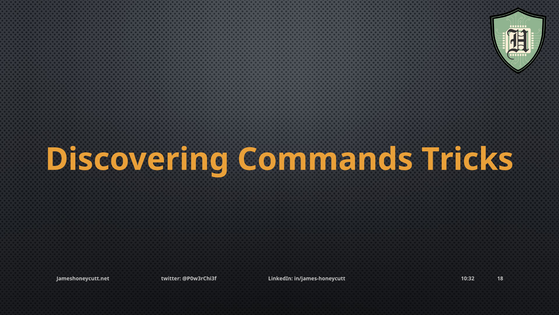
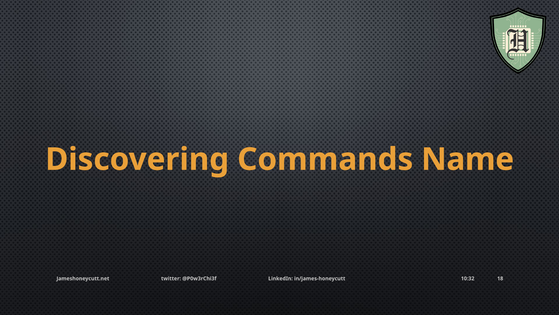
Tricks: Tricks -> Name (468, 159)
